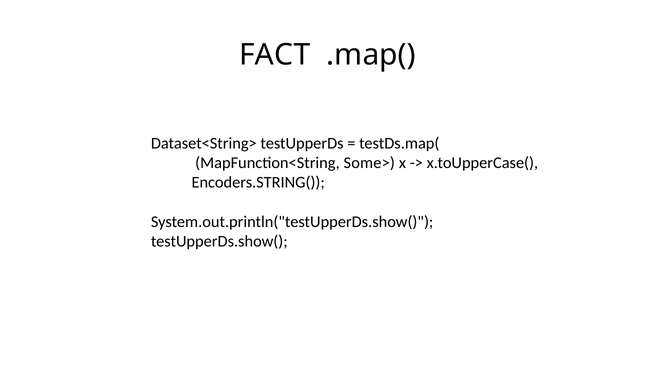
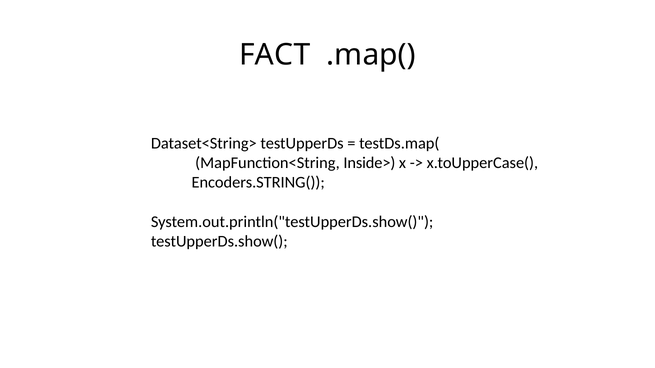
Some>: Some> -> Inside> (369, 163)
